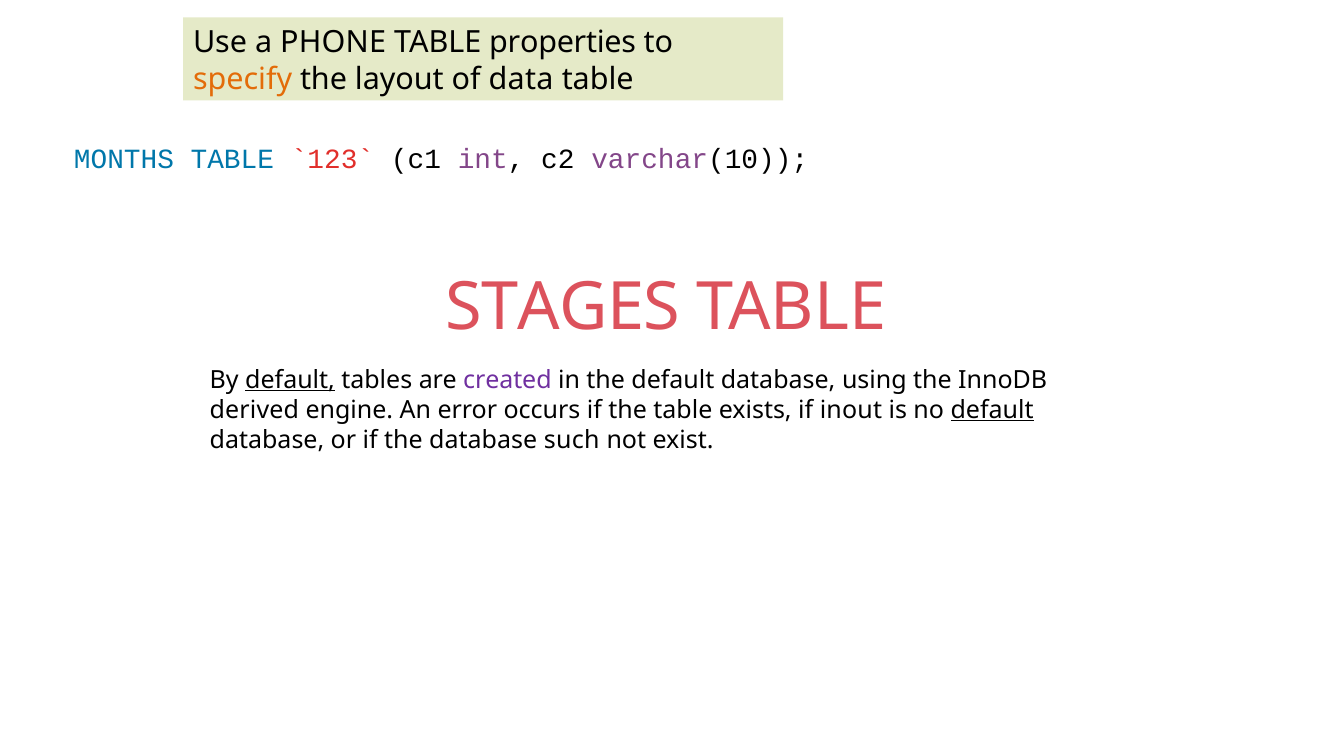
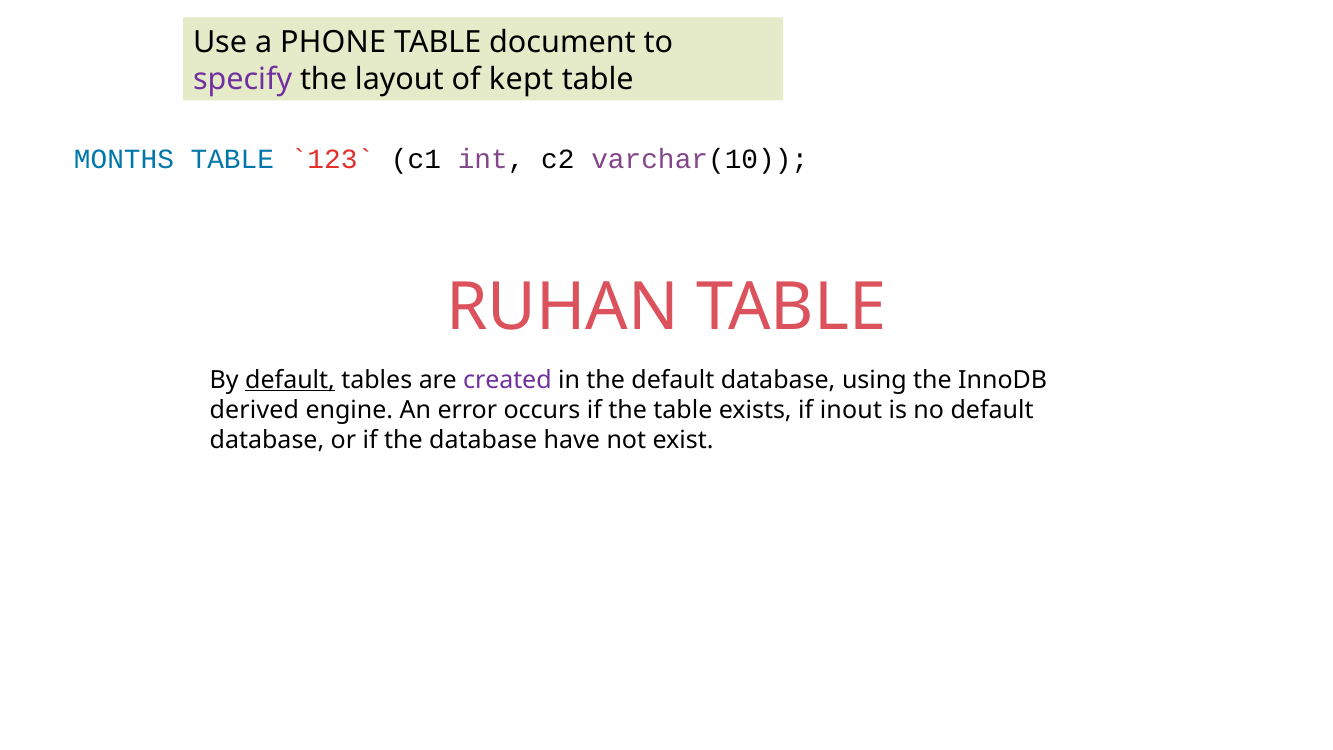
properties: properties -> document (562, 43)
specify colour: orange -> purple (243, 79)
data: data -> kept (521, 79)
STAGES: STAGES -> RUHAN (563, 308)
default underline: present -> none (992, 410)
such: such -> have (572, 440)
